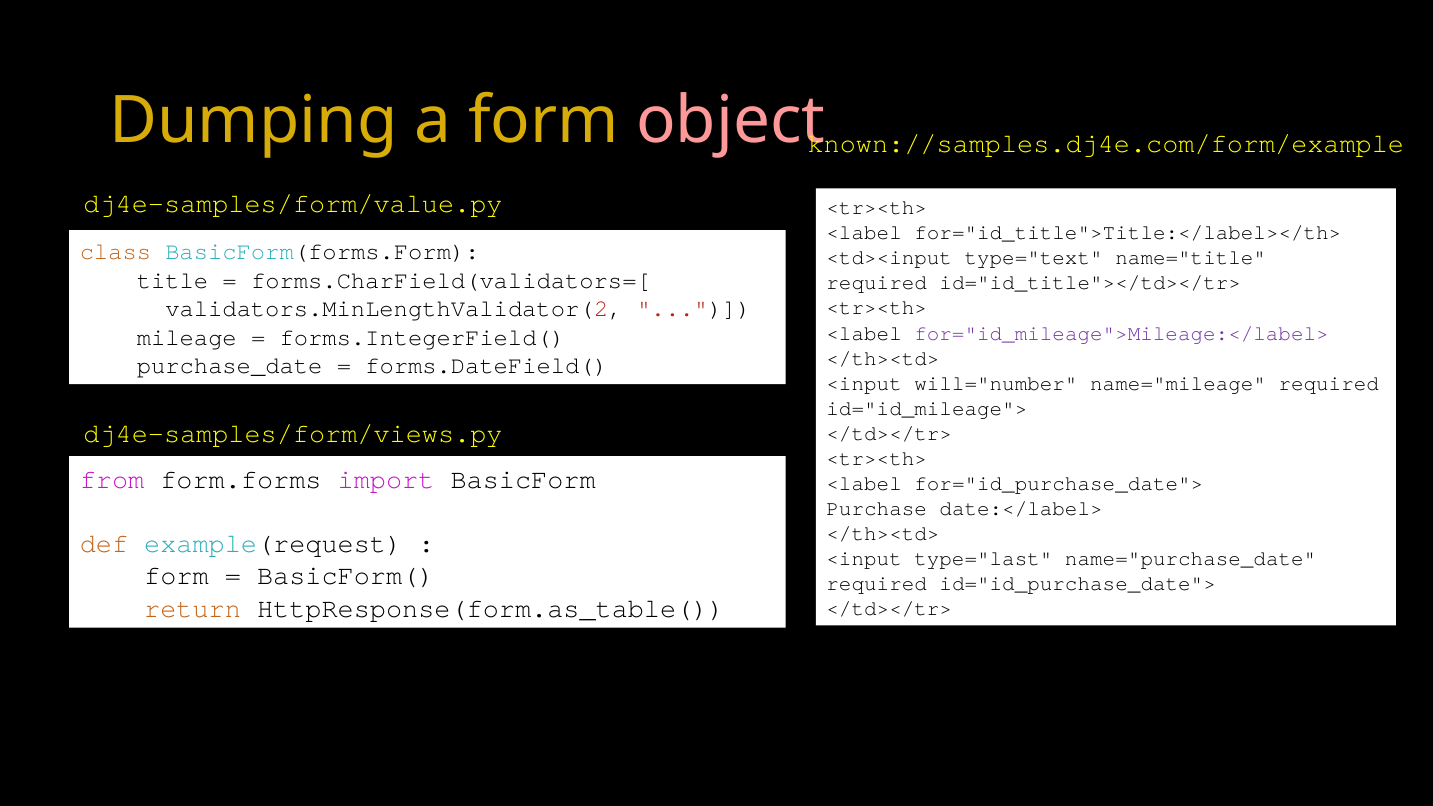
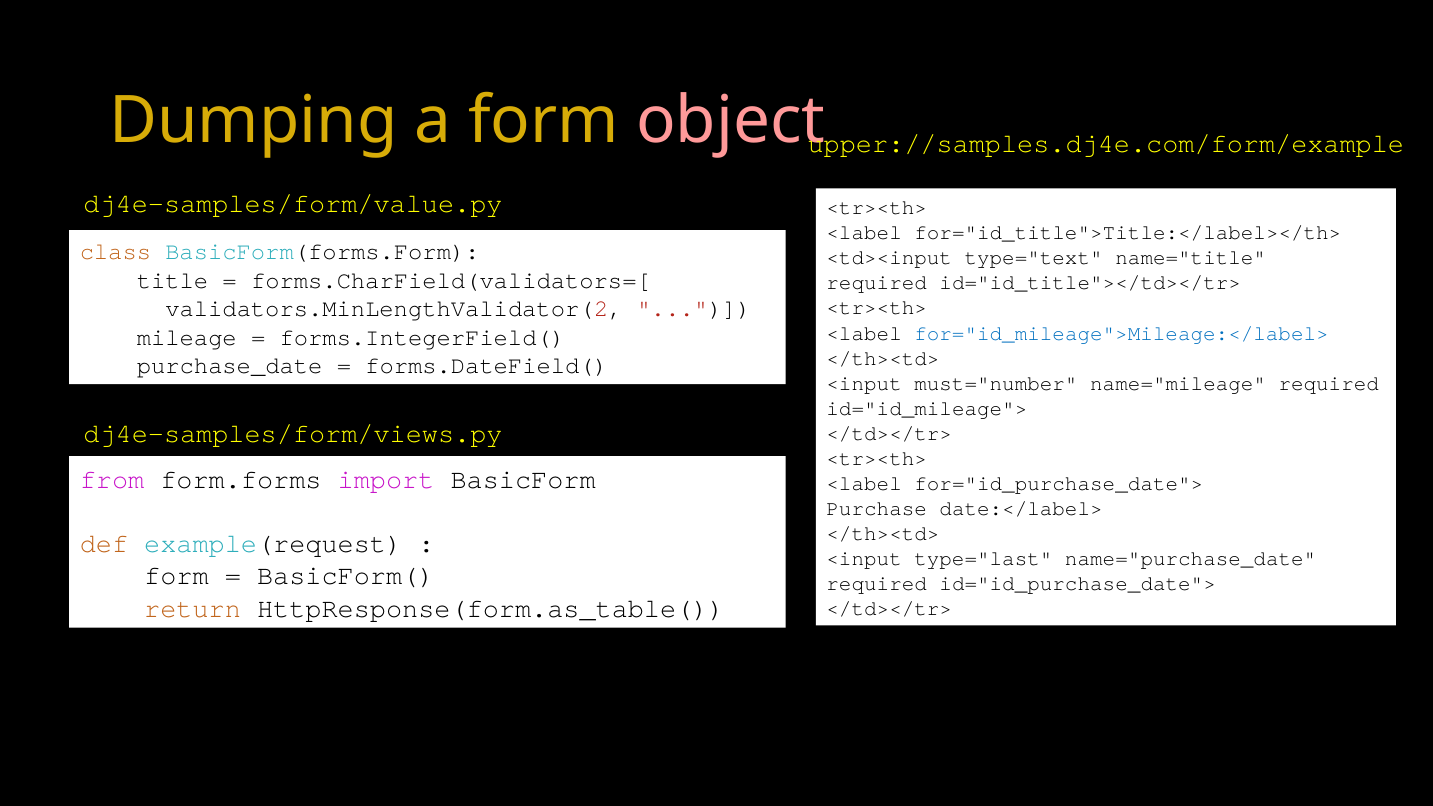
known://samples.dj4e.com/form/example: known://samples.dj4e.com/form/example -> upper://samples.dj4e.com/form/example (1106, 144)
for="id_mileage">Mileage:</label> colour: purple -> blue (1122, 333)
will="number: will="number -> must="number (996, 383)
